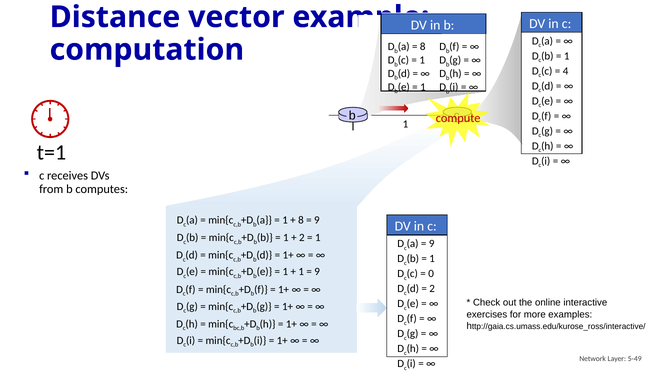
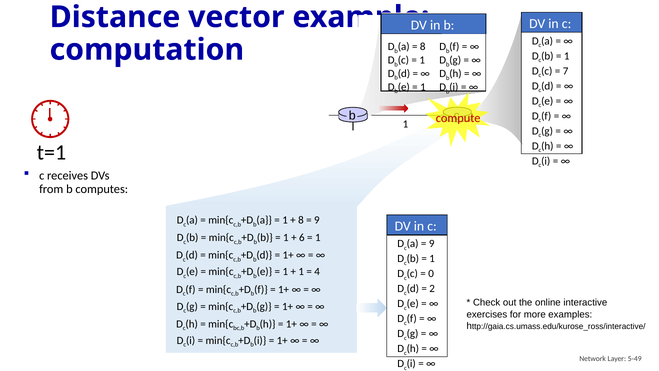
4: 4 -> 7 (566, 71)
2: 2 -> 6 (302, 238)
9: 9 -> 4 (317, 272)
